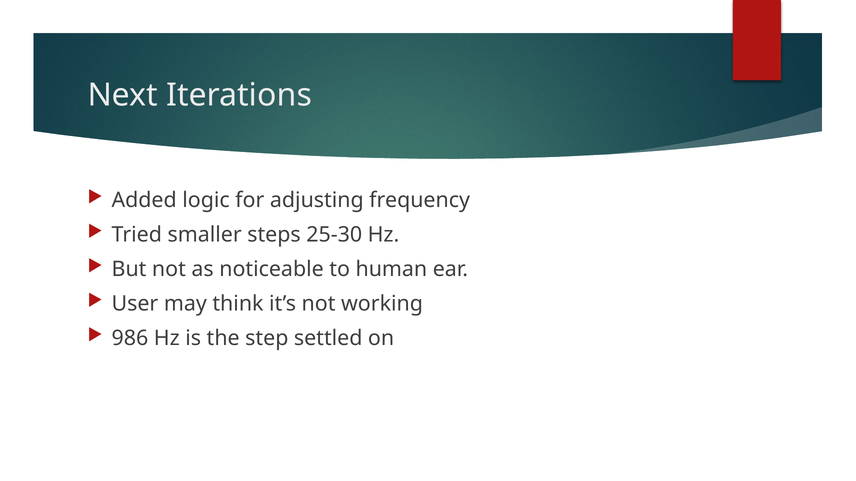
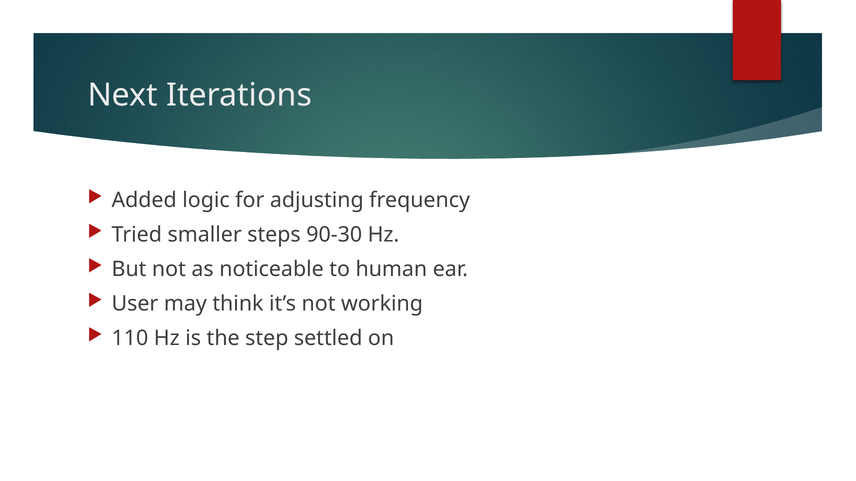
25-30: 25-30 -> 90-30 (334, 235)
986: 986 -> 110 (130, 339)
